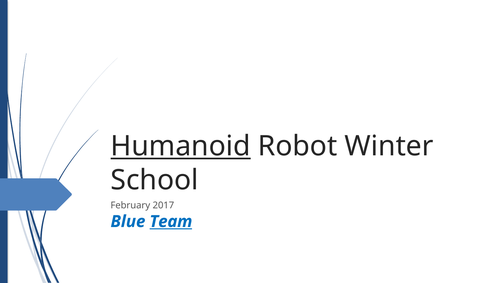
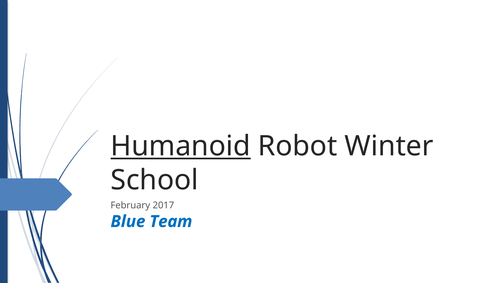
Team underline: present -> none (171, 221)
